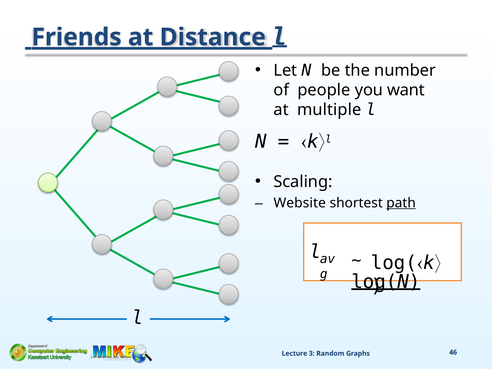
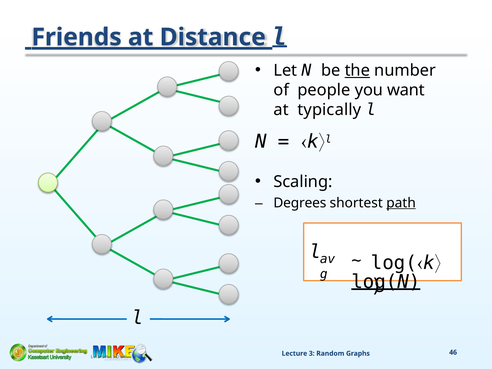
the underline: none -> present (357, 70)
multiple: multiple -> typically (329, 110)
Website: Website -> Degrees (300, 203)
